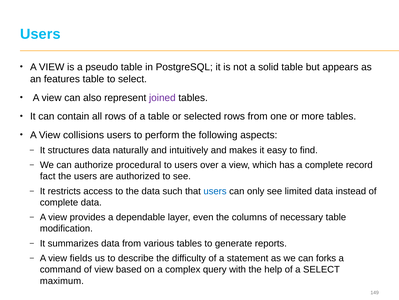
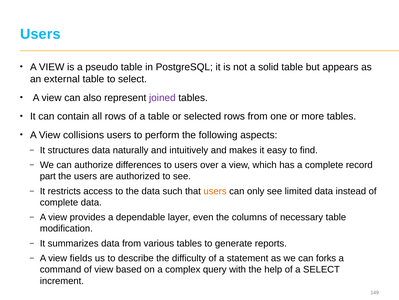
features: features -> external (62, 79)
procedural: procedural -> differences (139, 165)
fact: fact -> part (48, 176)
users colour: blue -> orange (215, 191)
maximum: maximum -> increment (62, 280)
